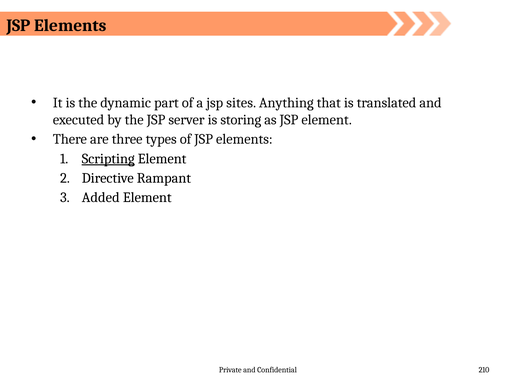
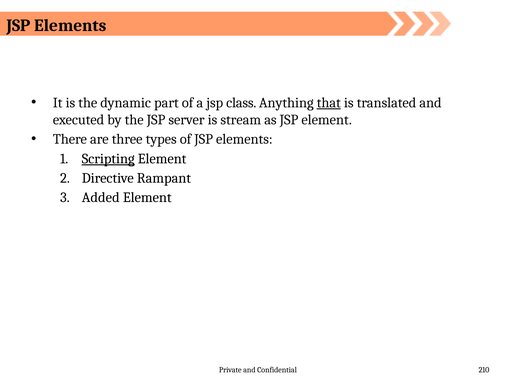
sites: sites -> class (241, 103)
that underline: none -> present (329, 103)
storing: storing -> stream (241, 120)
